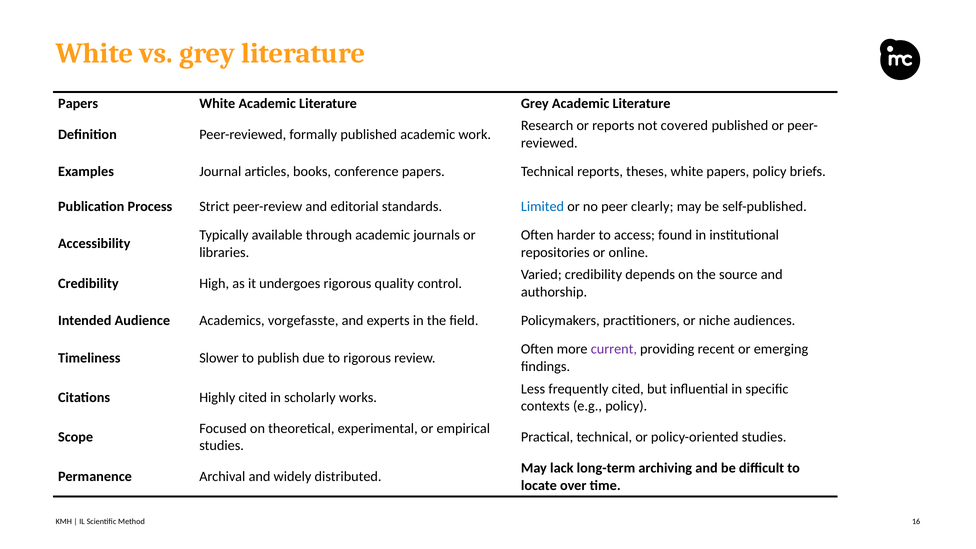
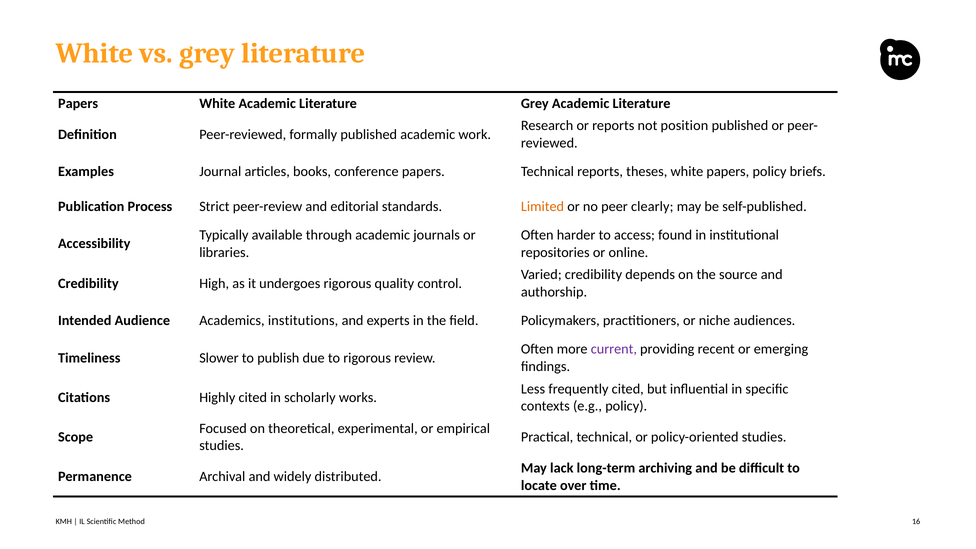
covered: covered -> position (684, 126)
Limited colour: blue -> orange (542, 207)
vorgefasste: vorgefasste -> institutions (303, 321)
